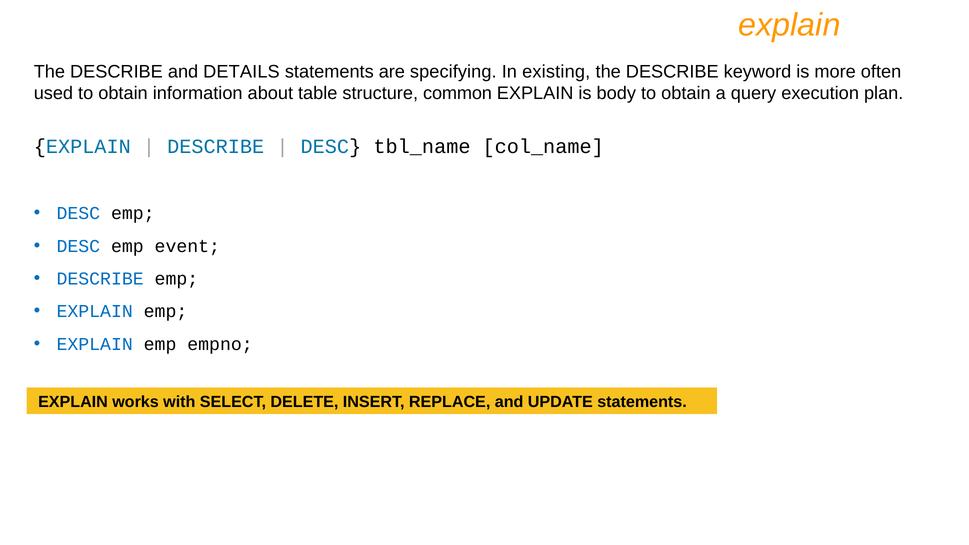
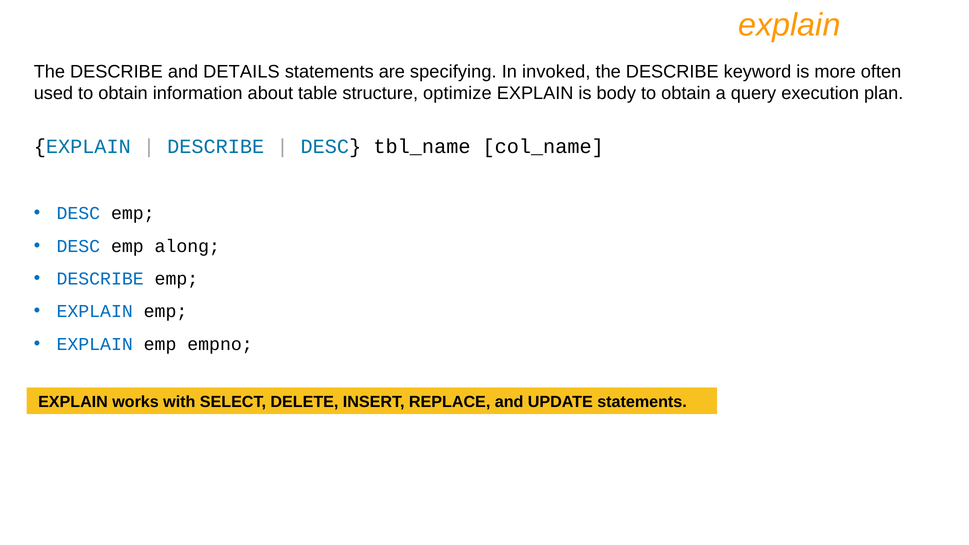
existing: existing -> invoked (556, 72)
common: common -> optimize (457, 93)
event: event -> along (187, 246)
